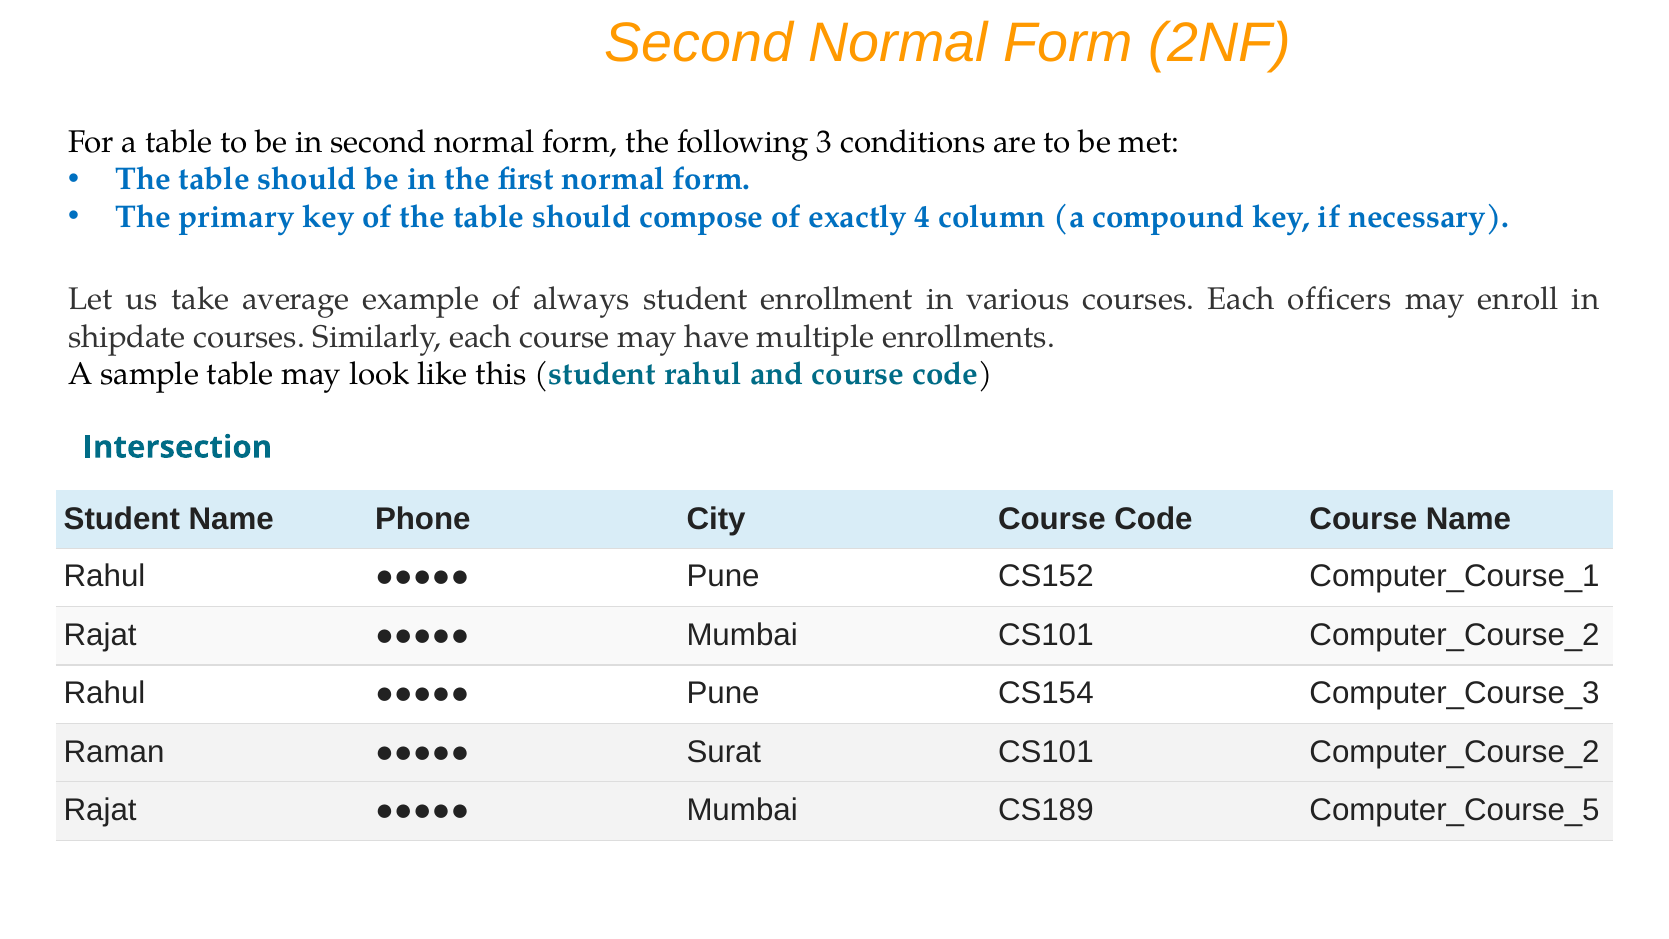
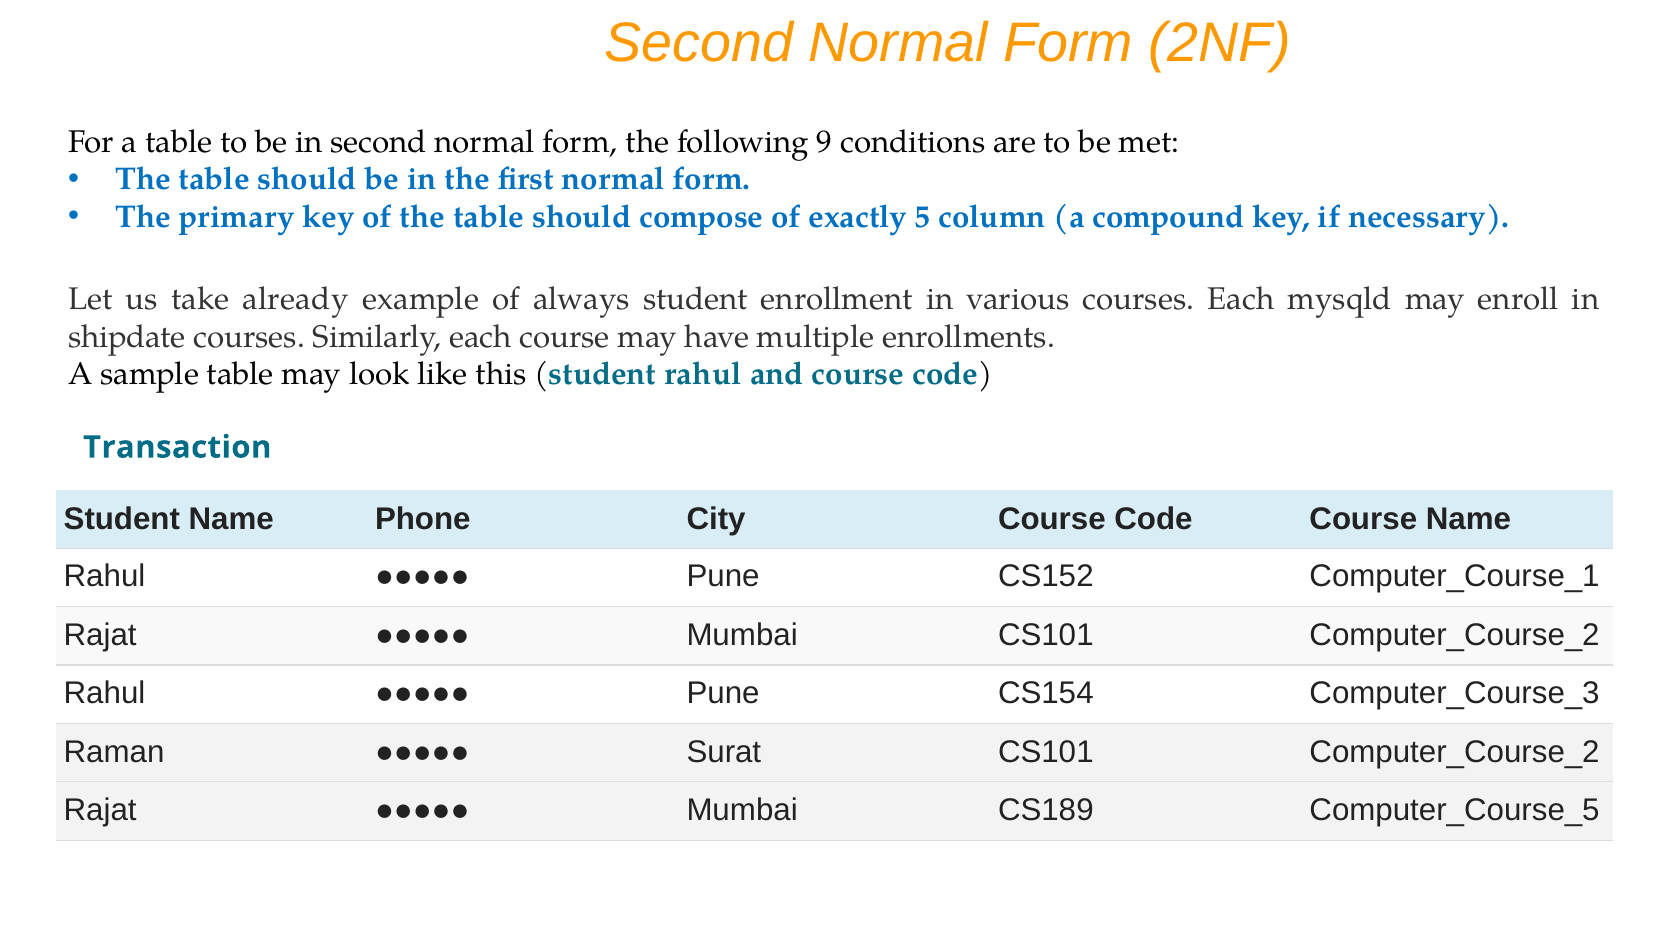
3: 3 -> 9 (825, 142)
4: 4 -> 5 (923, 217)
average: average -> already (295, 299)
officers: officers -> mysqld (1340, 299)
Intersection: Intersection -> Transaction (177, 447)
